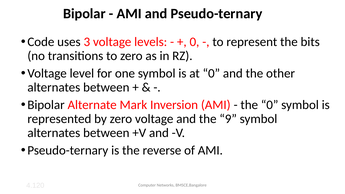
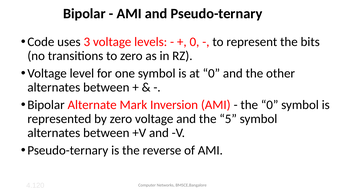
9: 9 -> 5 (228, 119)
